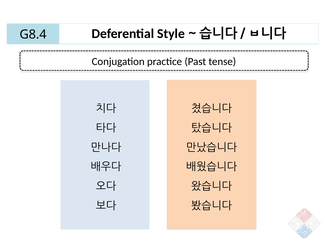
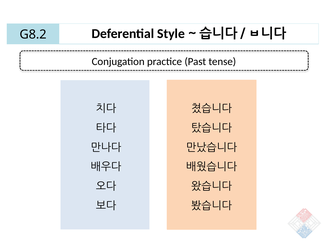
G8.4: G8.4 -> G8.2 (33, 35)
